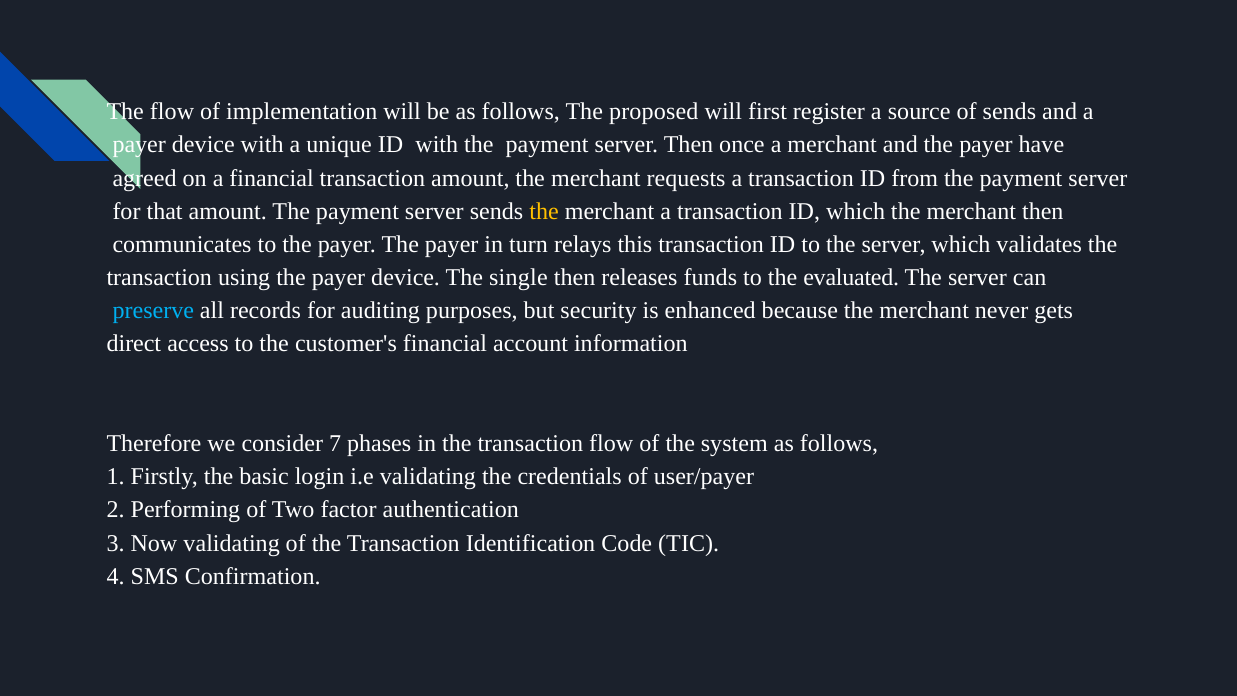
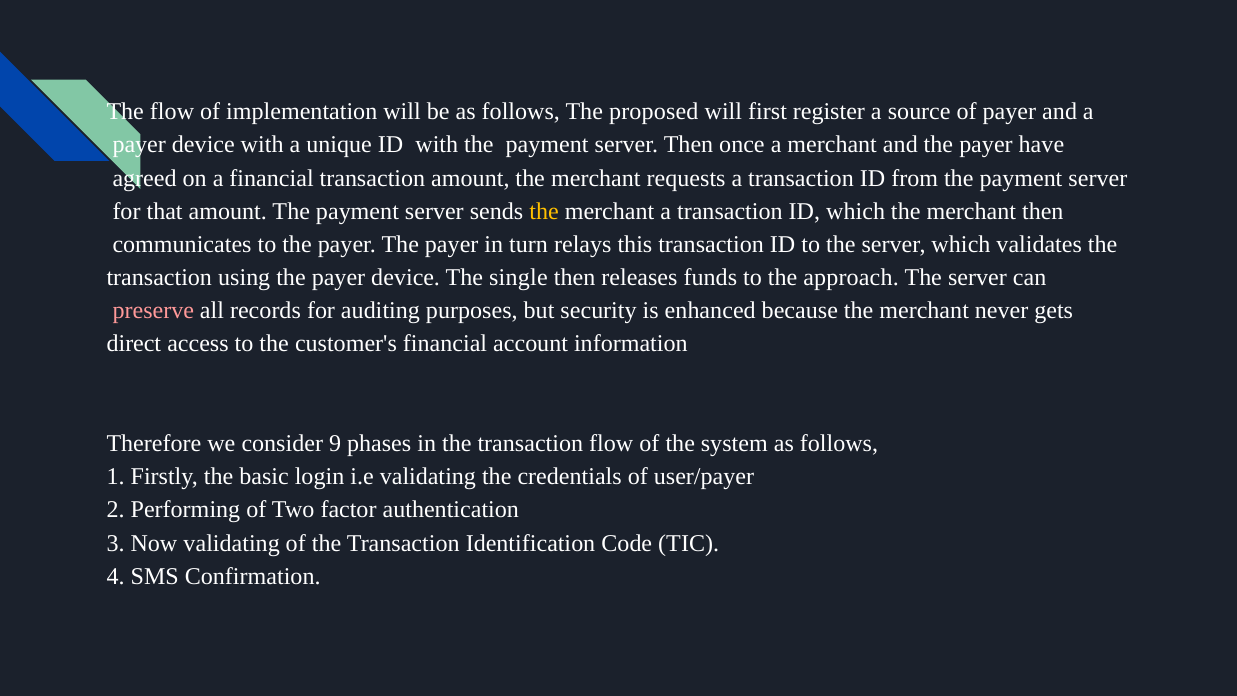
of sends: sends -> payer (1009, 112)
evaluated: evaluated -> approach (851, 278)
preserve colour: light blue -> pink (153, 311)
7: 7 -> 9 (335, 443)
